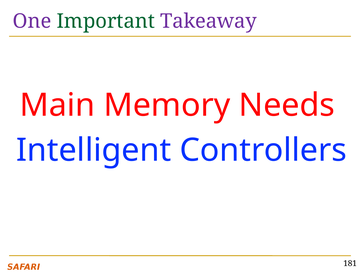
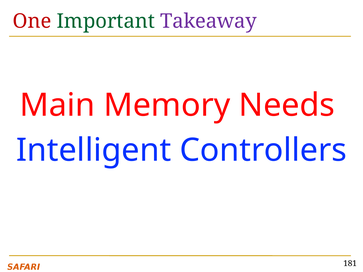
One colour: purple -> red (32, 21)
